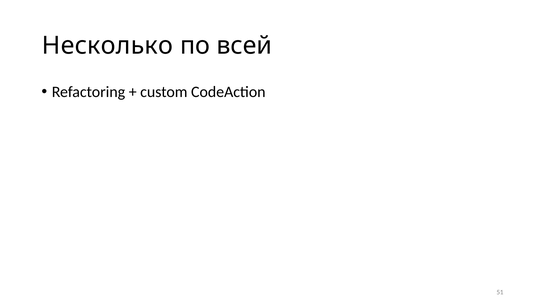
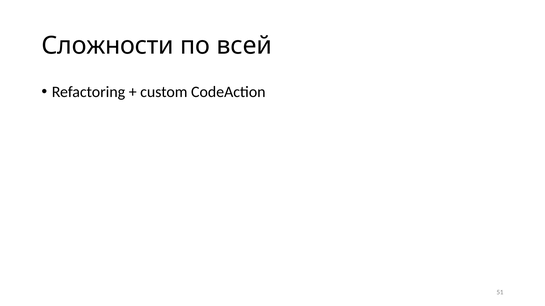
Несколько: Несколько -> Сложности (108, 46)
